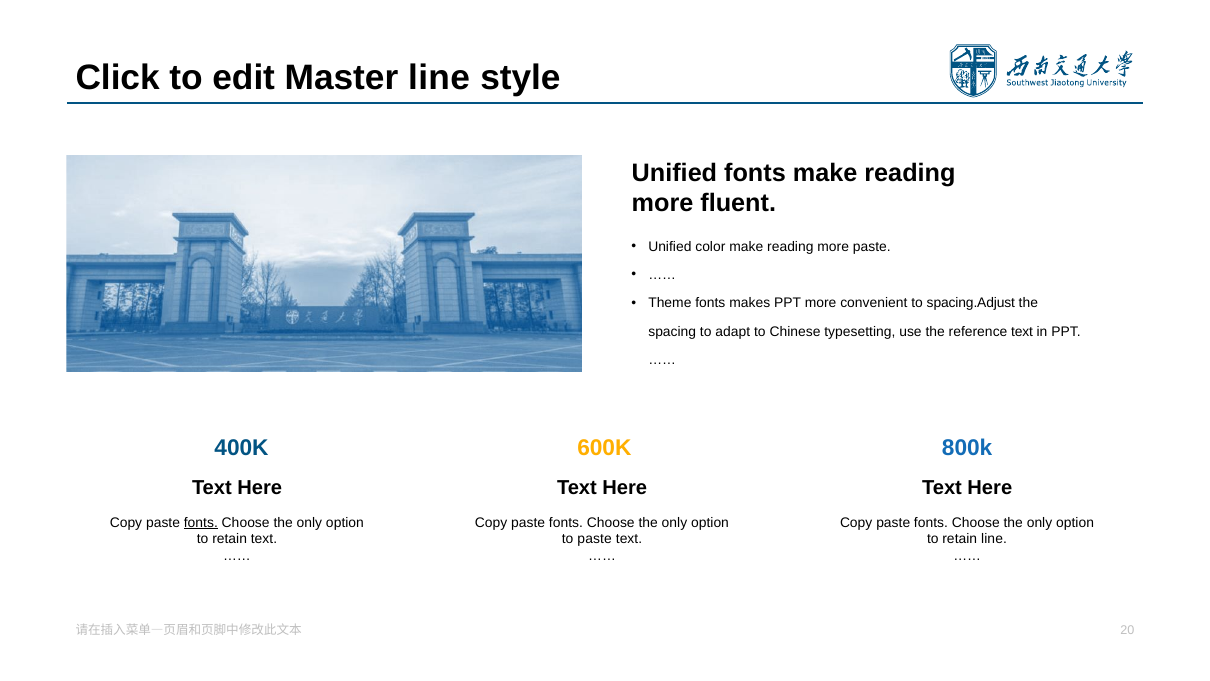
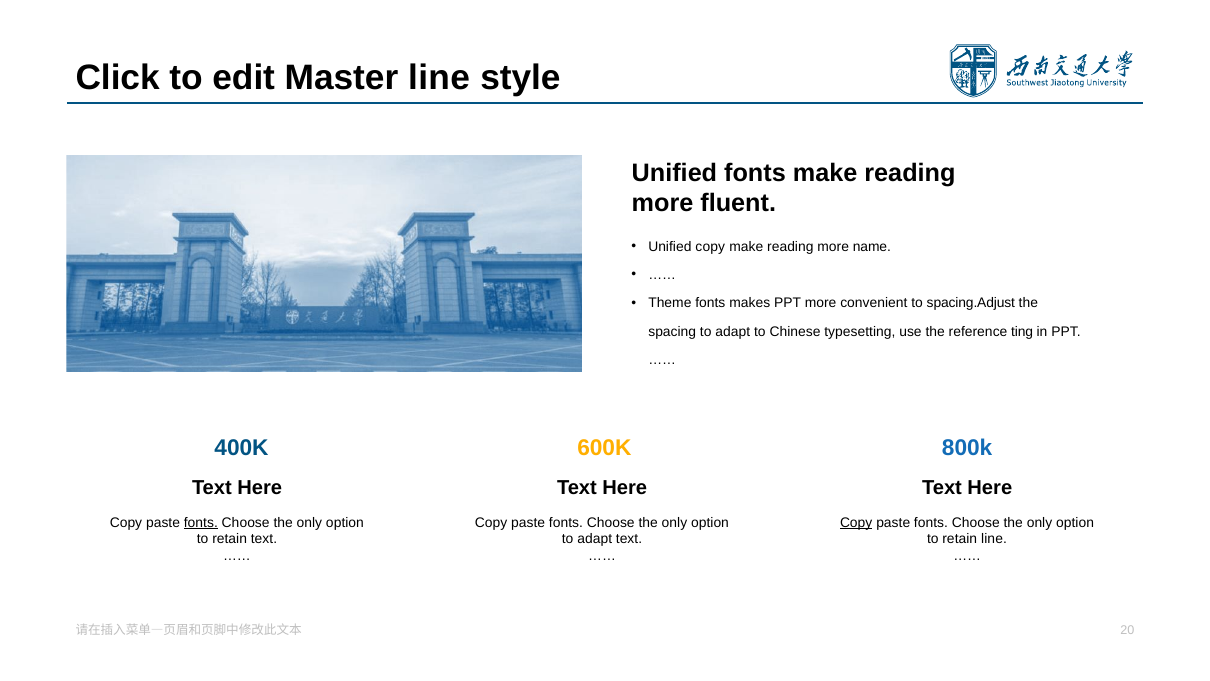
Unified color: color -> copy (710, 247)
more paste: paste -> name (872, 247)
reference text: text -> ting (1022, 332)
Copy underline: none -> present (856, 522)
paste: paste -> adapt (595, 539)
